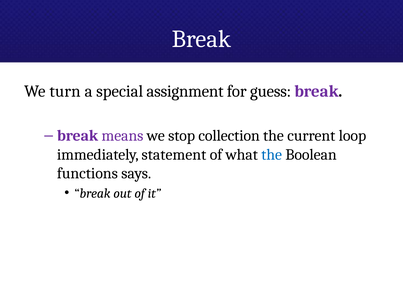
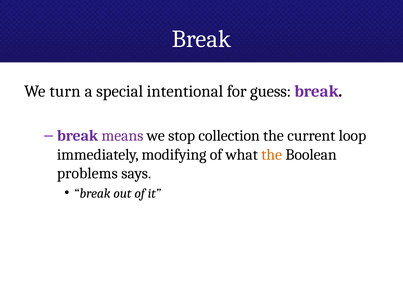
assignment: assignment -> intentional (185, 91)
statement: statement -> modifying (174, 155)
the colour: blue -> orange (272, 155)
functions: functions -> problems (87, 173)
